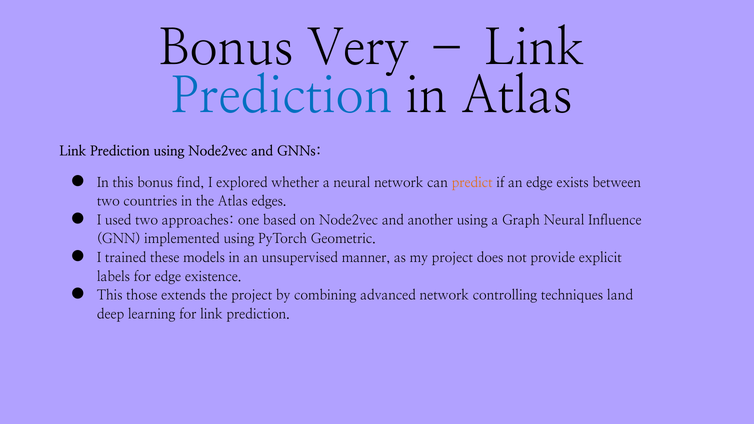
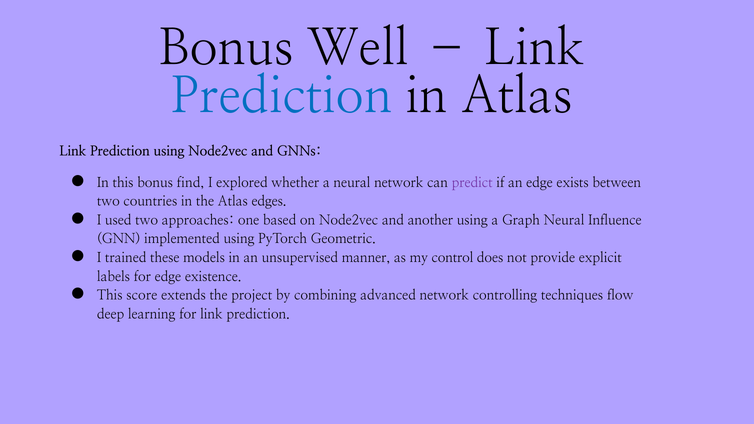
Very: Very -> Well (358, 48)
predict colour: orange -> purple (472, 183)
my project: project -> control (452, 258)
those: those -> score (142, 295)
land: land -> flow (620, 295)
